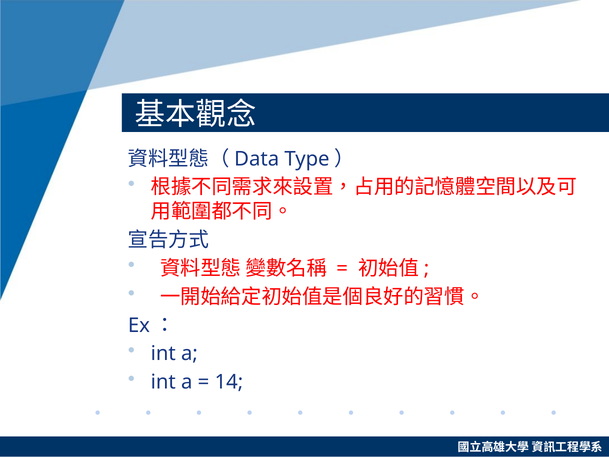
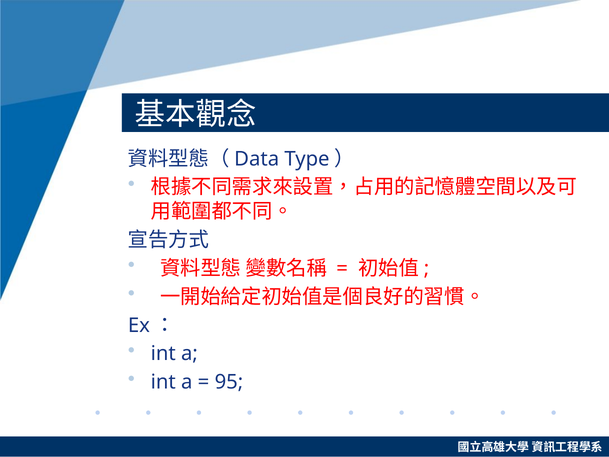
14: 14 -> 95 (229, 382)
